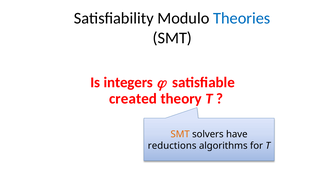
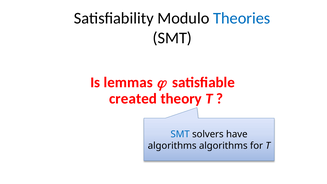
integers: integers -> lemmas (128, 82)
SMT colour: orange -> blue (180, 134)
reductions: reductions -> algorithms (172, 146)
